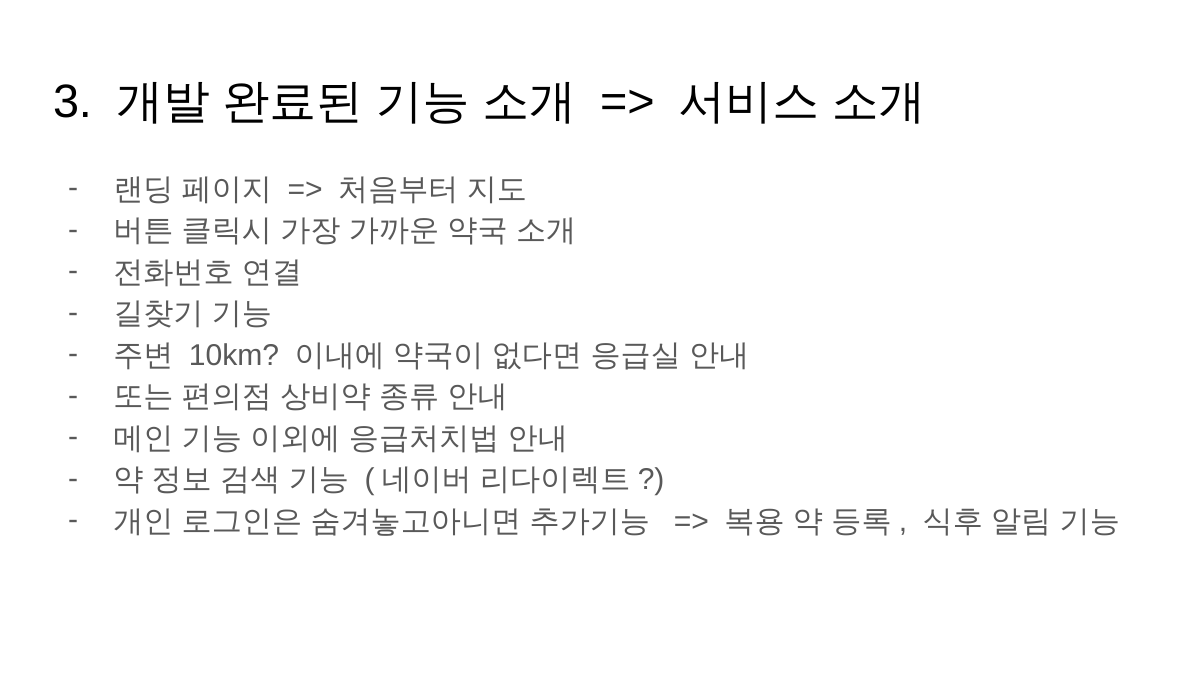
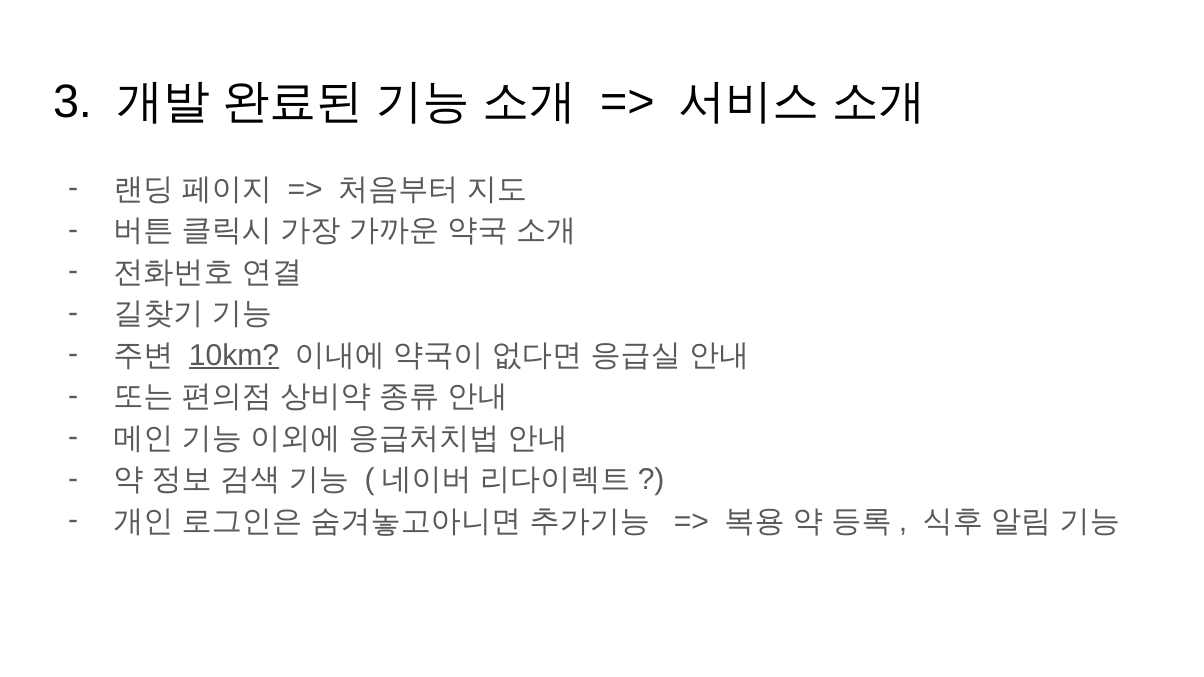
10km underline: none -> present (234, 355)
